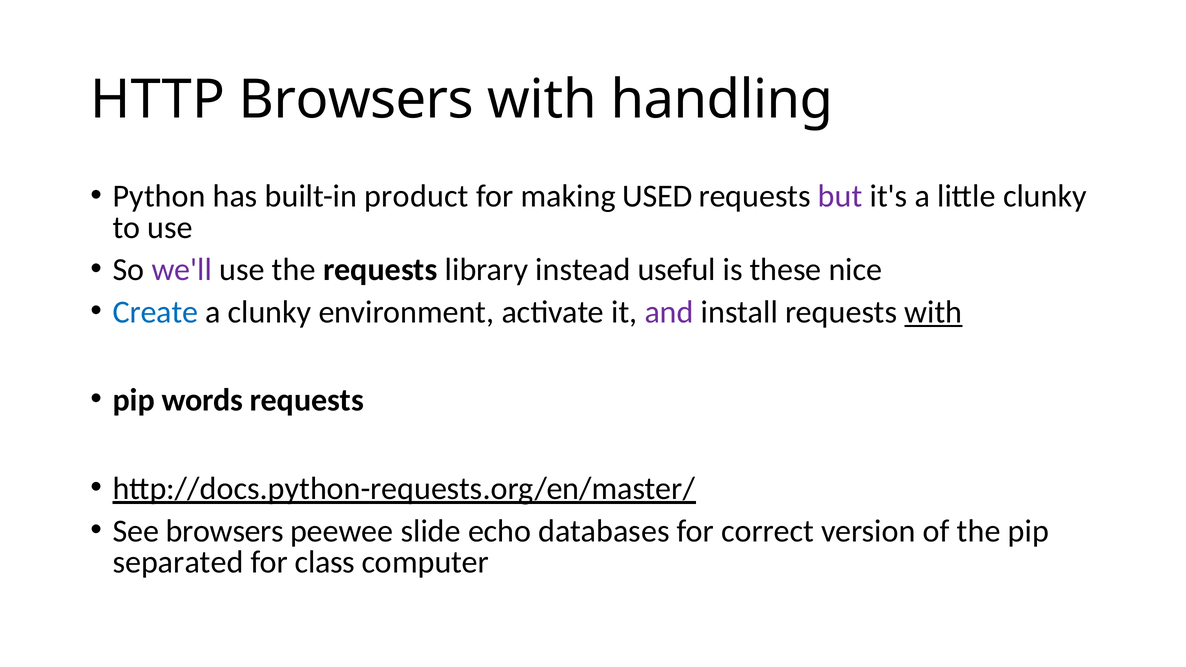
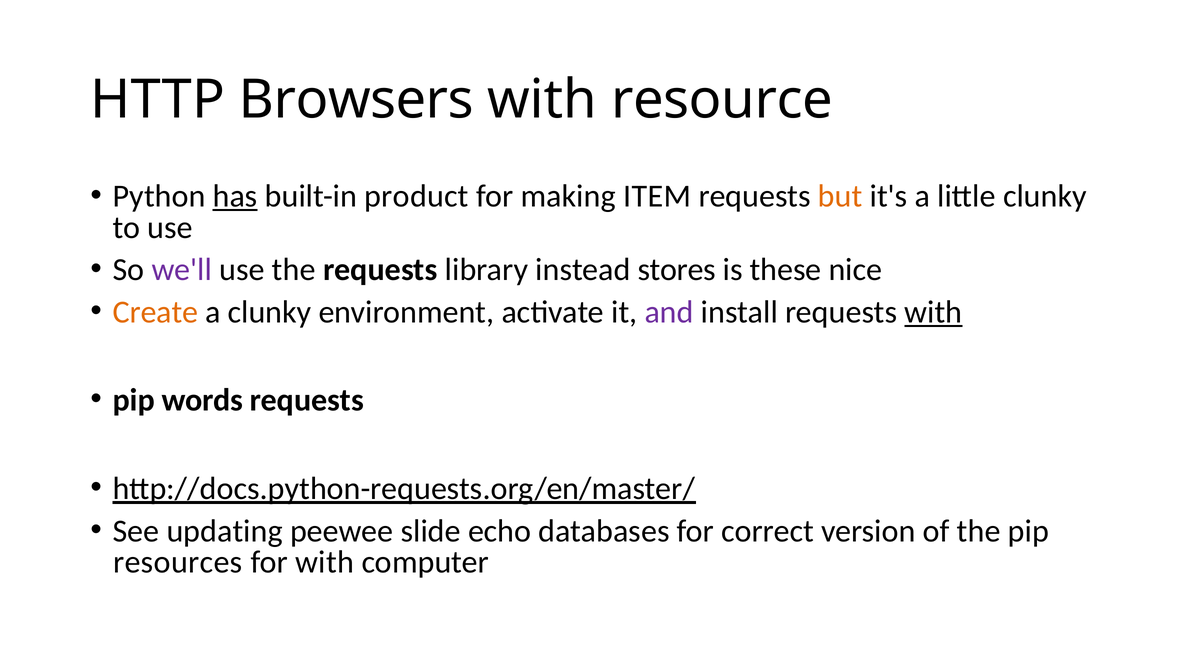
handling: handling -> resource (722, 100)
has underline: none -> present (235, 196)
USED: USED -> ITEM (657, 196)
but colour: purple -> orange (840, 196)
useful: useful -> stores (677, 270)
Create colour: blue -> orange (155, 312)
See browsers: browsers -> updating (225, 531)
separated: separated -> resources (178, 562)
for class: class -> with (325, 562)
